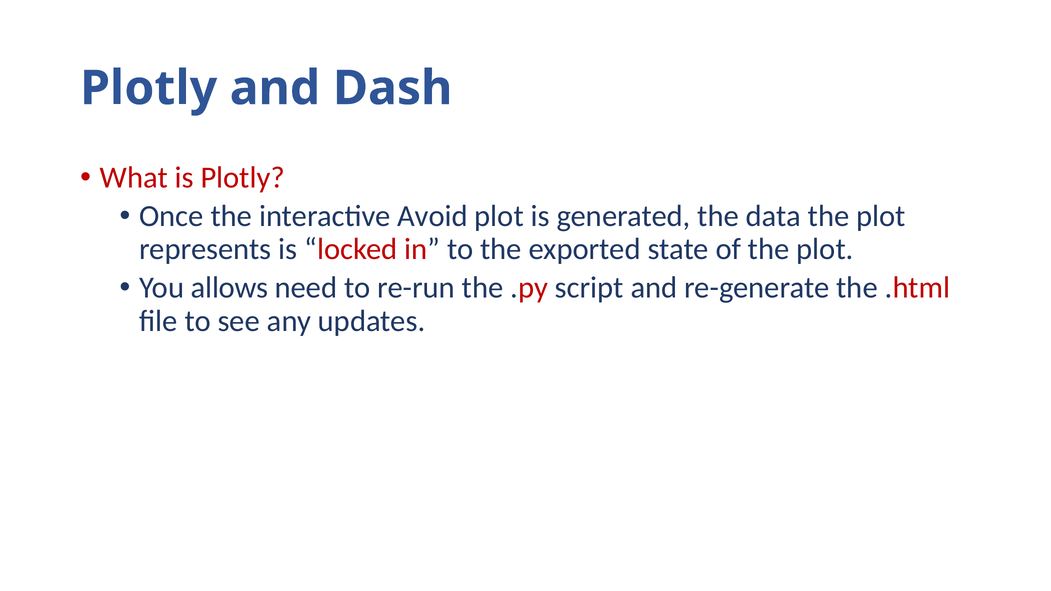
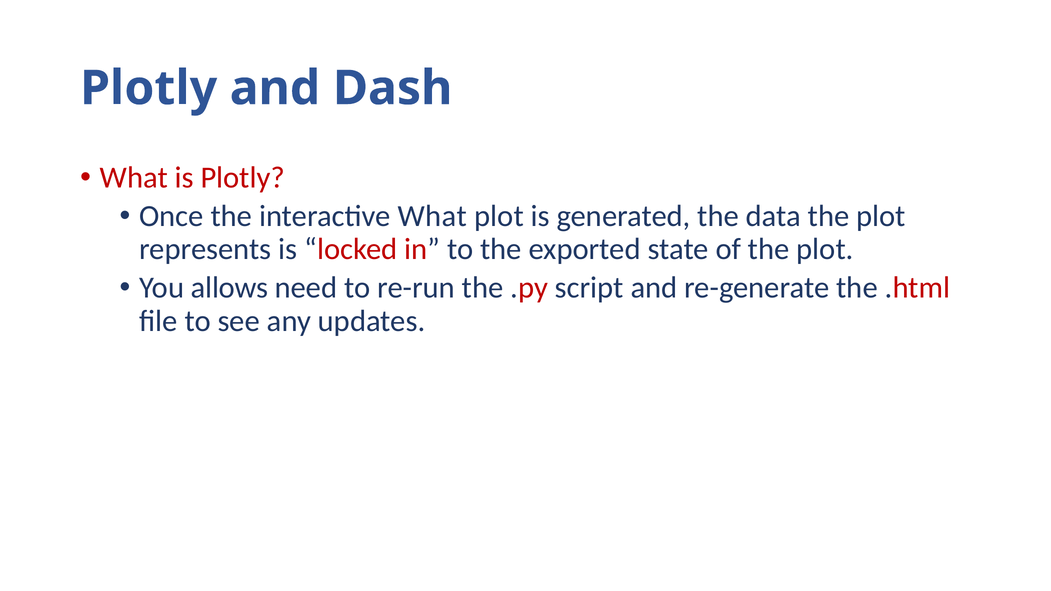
interactive Avoid: Avoid -> What (432, 216)
